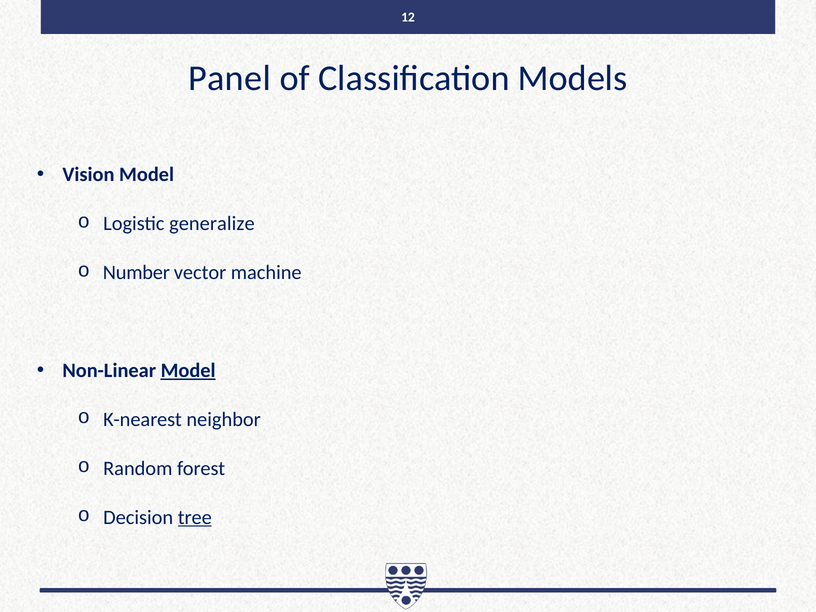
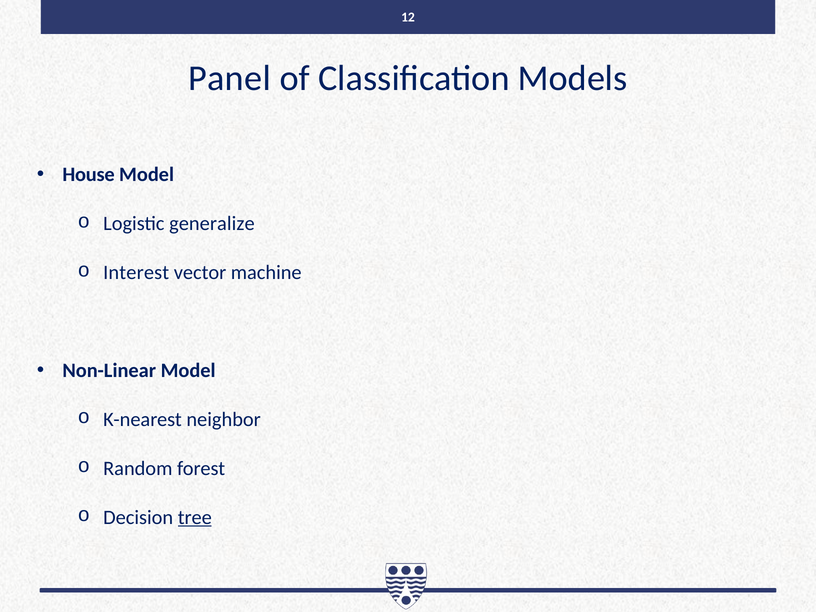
Vision: Vision -> House (89, 175)
Number: Number -> Interest (136, 273)
Model underline: present -> none (188, 370)
